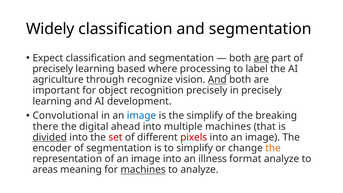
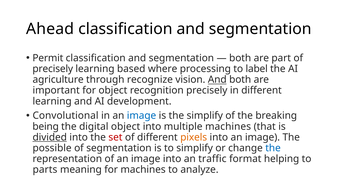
Widely: Widely -> Ahead (50, 29)
Expect: Expect -> Permit (48, 58)
are underline: present -> none (261, 58)
in precisely: precisely -> different (261, 90)
there: there -> being (46, 126)
digital ahead: ahead -> object (126, 126)
pixels colour: red -> orange (194, 137)
encoder: encoder -> possible (52, 148)
the colour: orange -> blue (273, 148)
illness: illness -> traffic (212, 159)
format analyze: analyze -> helping (282, 159)
areas: areas -> parts (45, 170)
machines underline: present -> none (143, 170)
